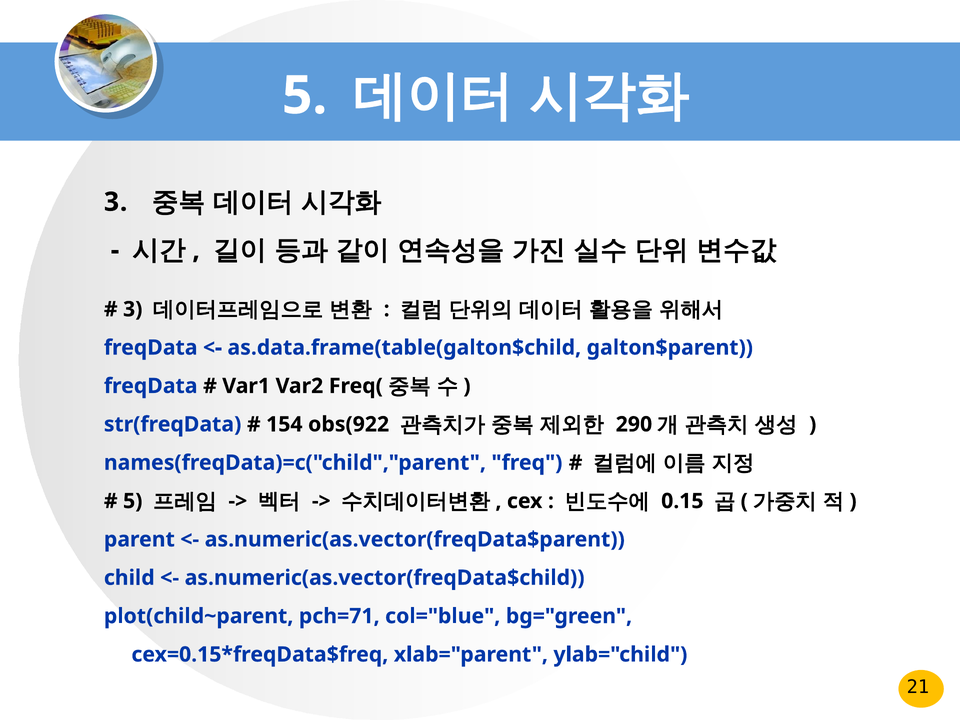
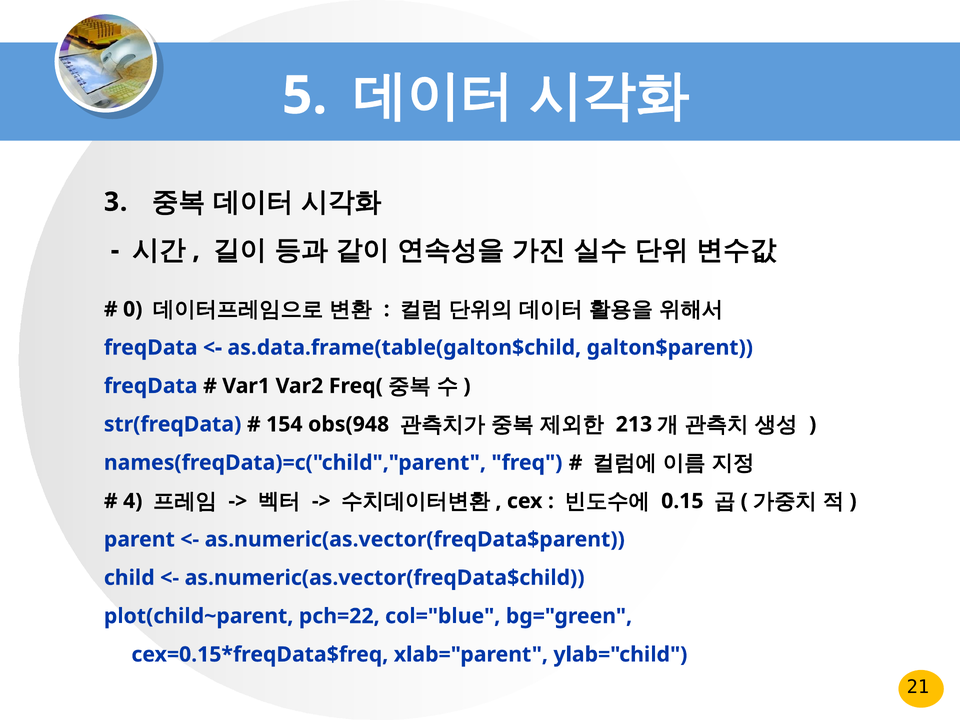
3: 3 -> 0 (133, 309)
obs(922: obs(922 -> obs(948 (349, 424)
290: 290 -> 213 (634, 424)
5: 5 -> 4 (133, 501)
pch=71: pch=71 -> pch=22 (339, 616)
